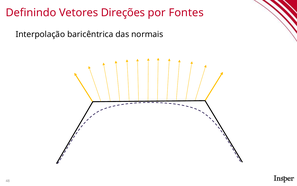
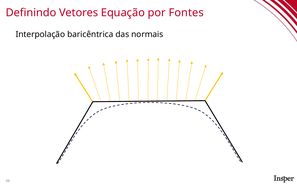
Direções: Direções -> Equação (123, 13)
